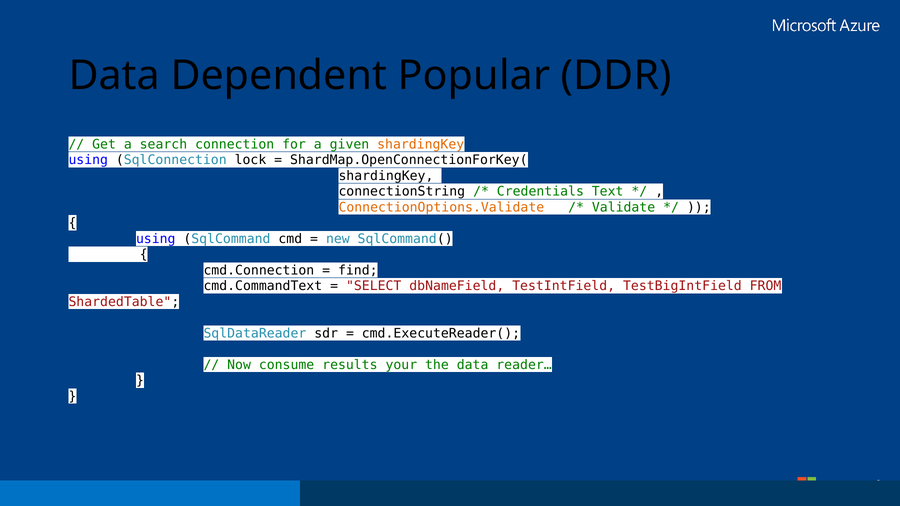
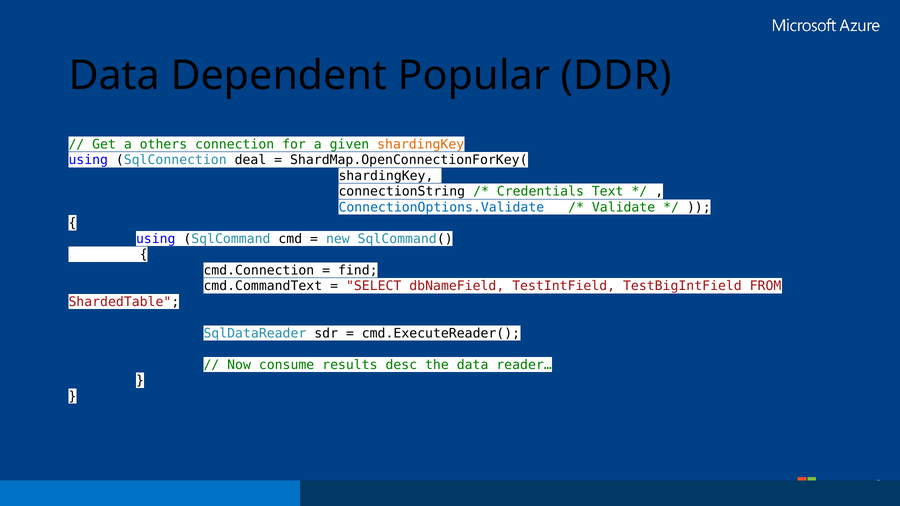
search: search -> others (163, 144)
lock: lock -> deal (250, 160)
ConnectionOptions.Validate colour: orange -> blue (441, 207)
your: your -> desc (401, 365)
